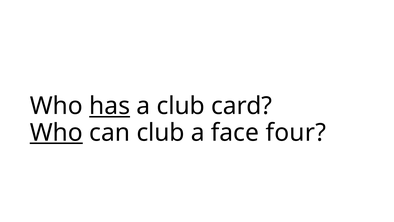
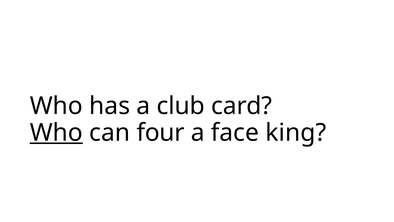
has underline: present -> none (110, 106)
can club: club -> four (161, 133)
four: four -> king (296, 133)
